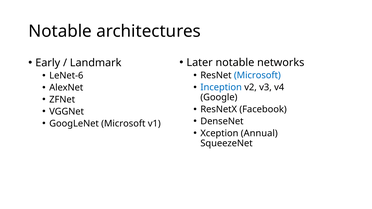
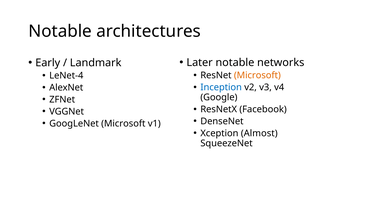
Microsoft colour: blue -> orange (257, 75)
LeNet-6: LeNet-6 -> LeNet-4 (66, 76)
Annual: Annual -> Almost (259, 133)
